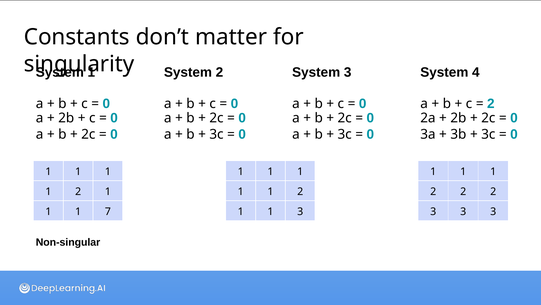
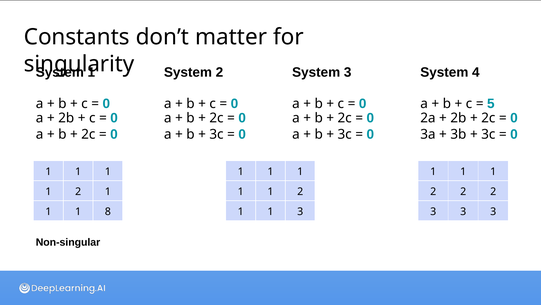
2: 2 -> 5 (491, 103)
7: 7 -> 8 (108, 211)
